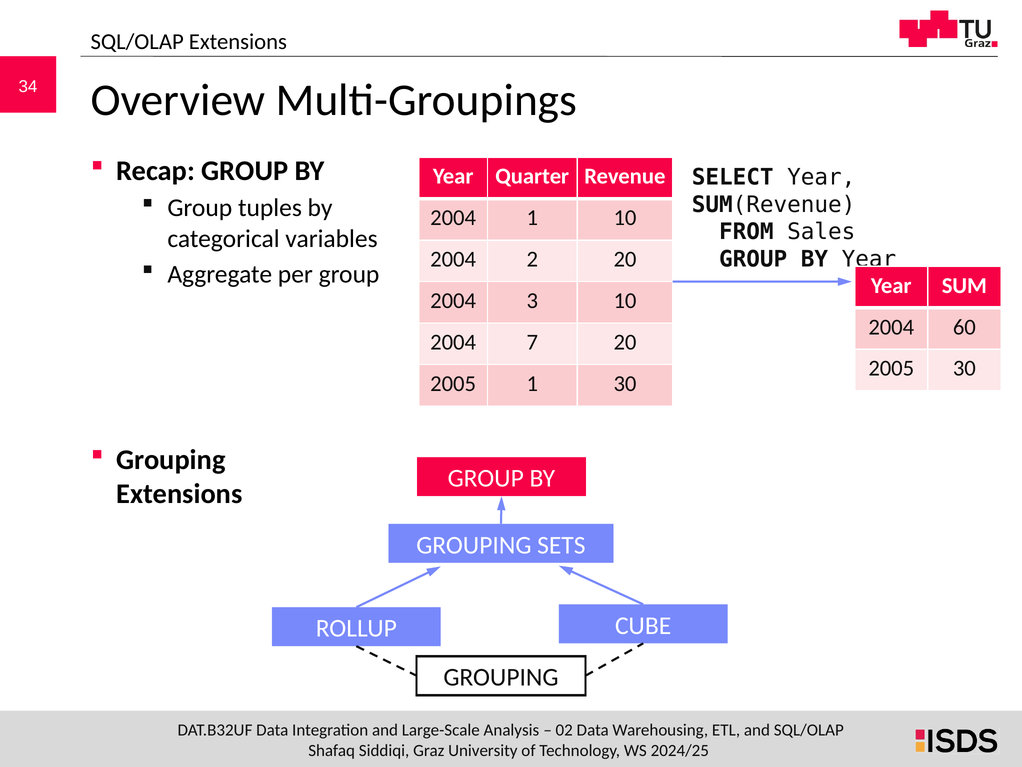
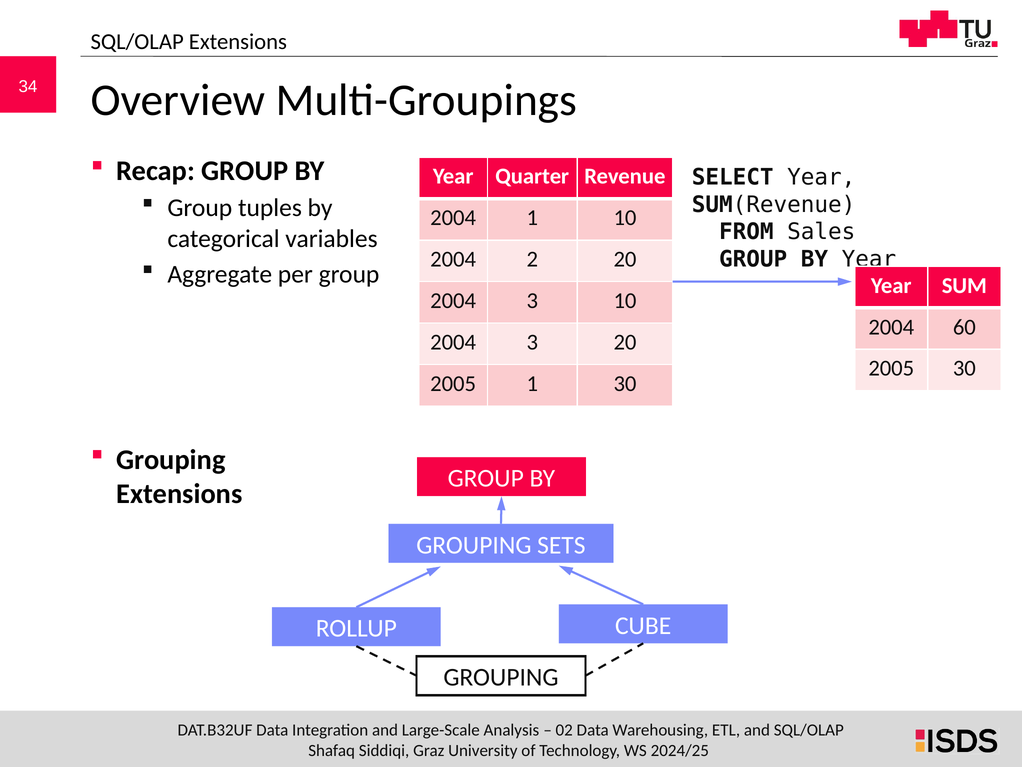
7: 7 -> 3 (532, 342)
